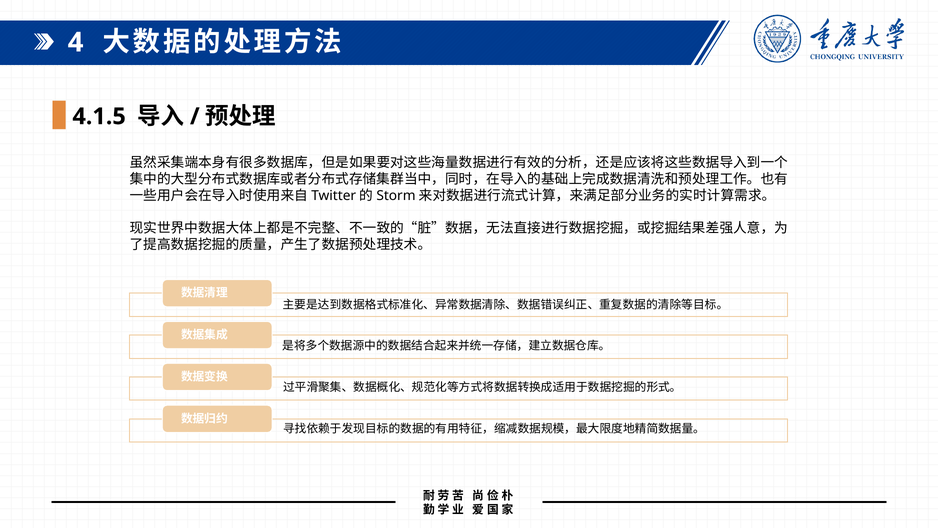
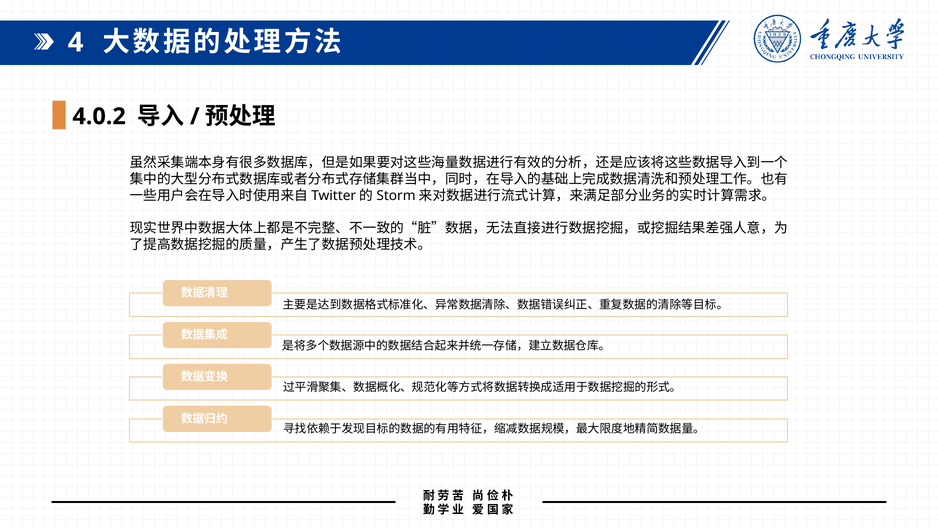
4.1.5: 4.1.5 -> 4.0.2 (99, 116)
